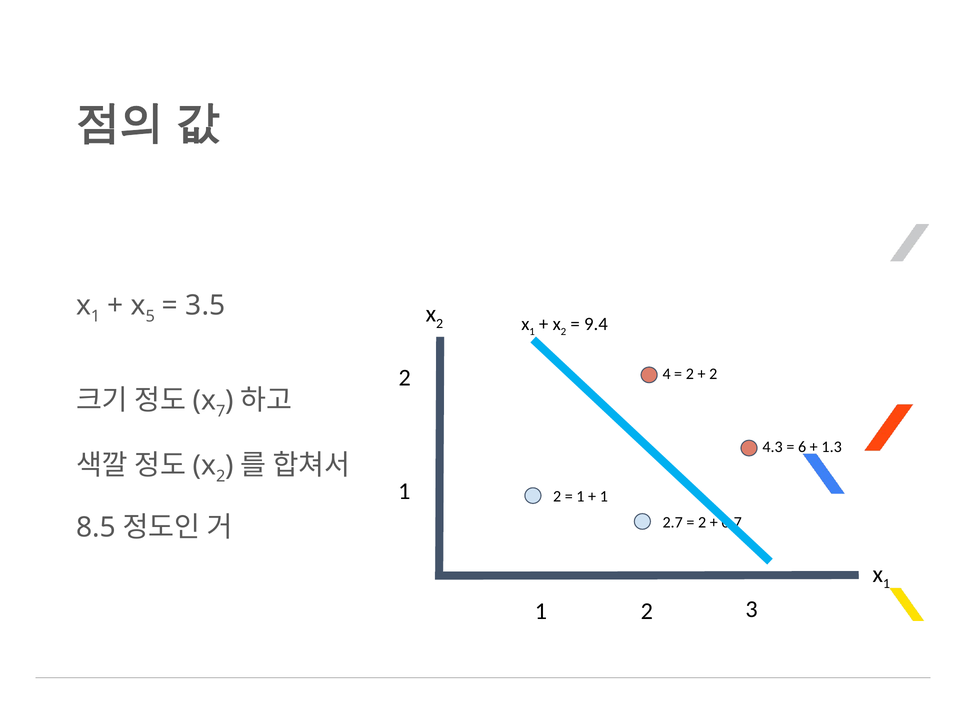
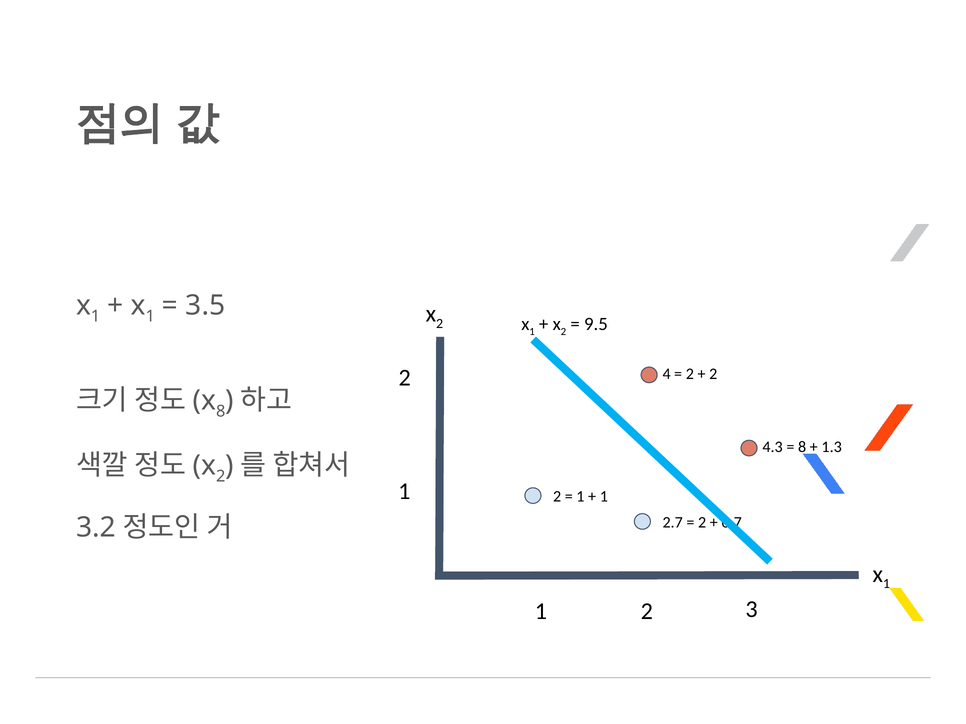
5: 5 -> 1 (150, 316)
9.4: 9.4 -> 9.5 (596, 324)
7: 7 -> 8 (221, 412)
6: 6 -> 8 (802, 447)
8.5: 8.5 -> 3.2 (96, 528)
